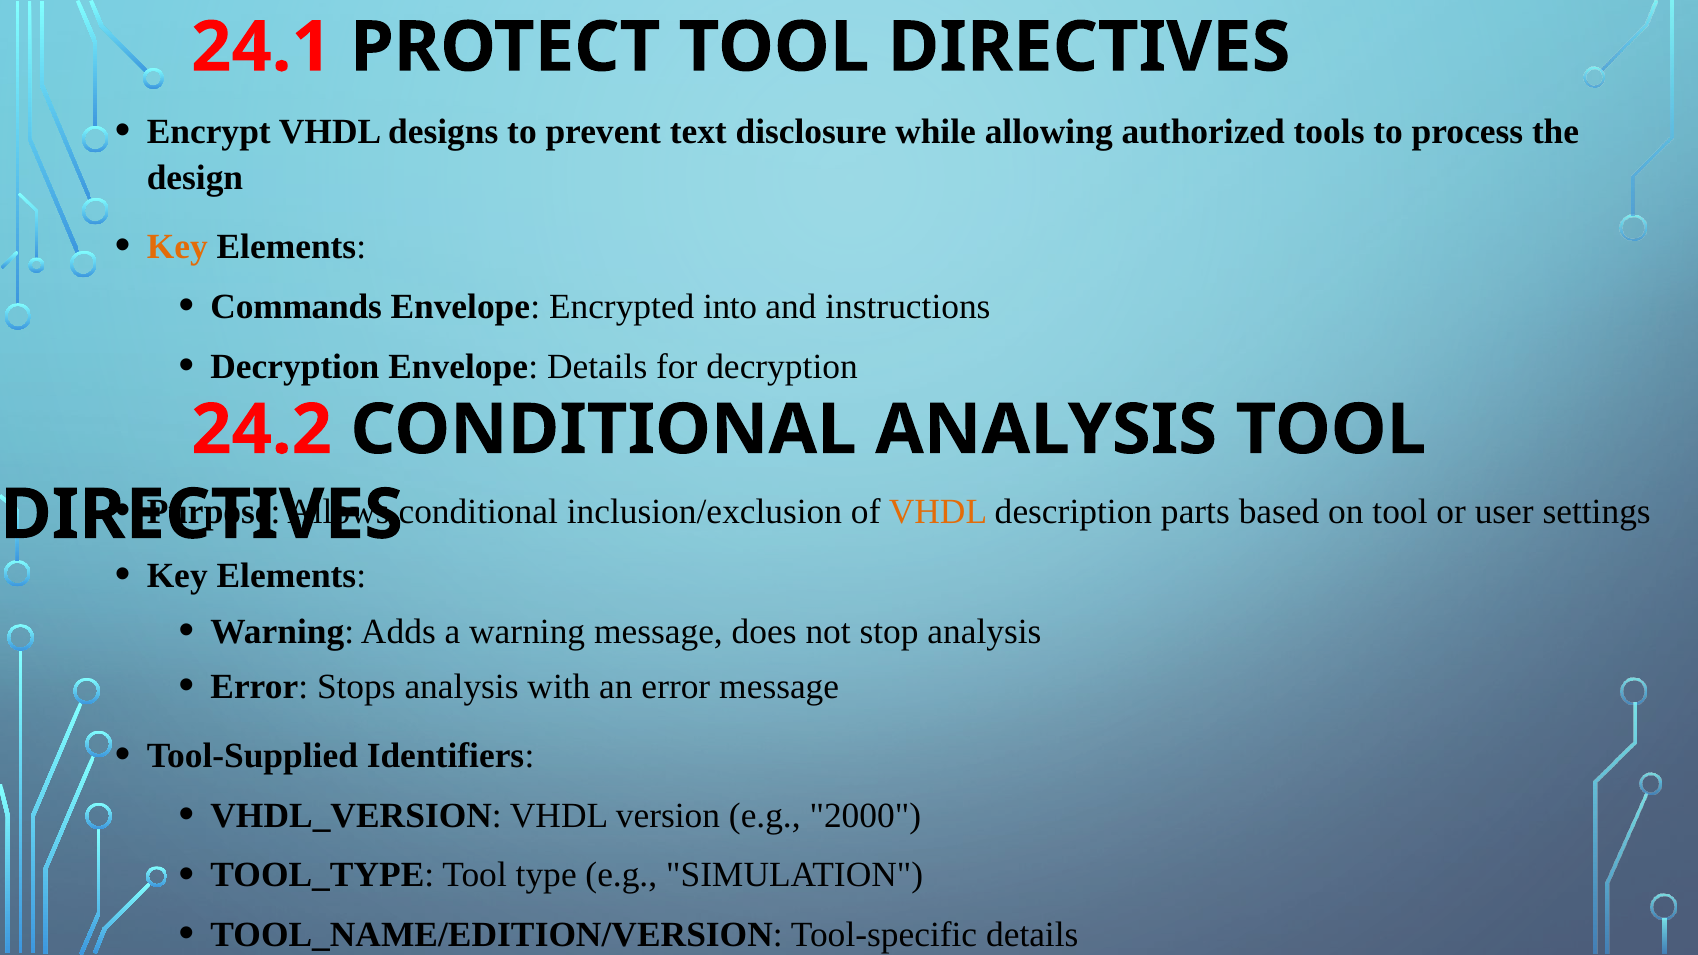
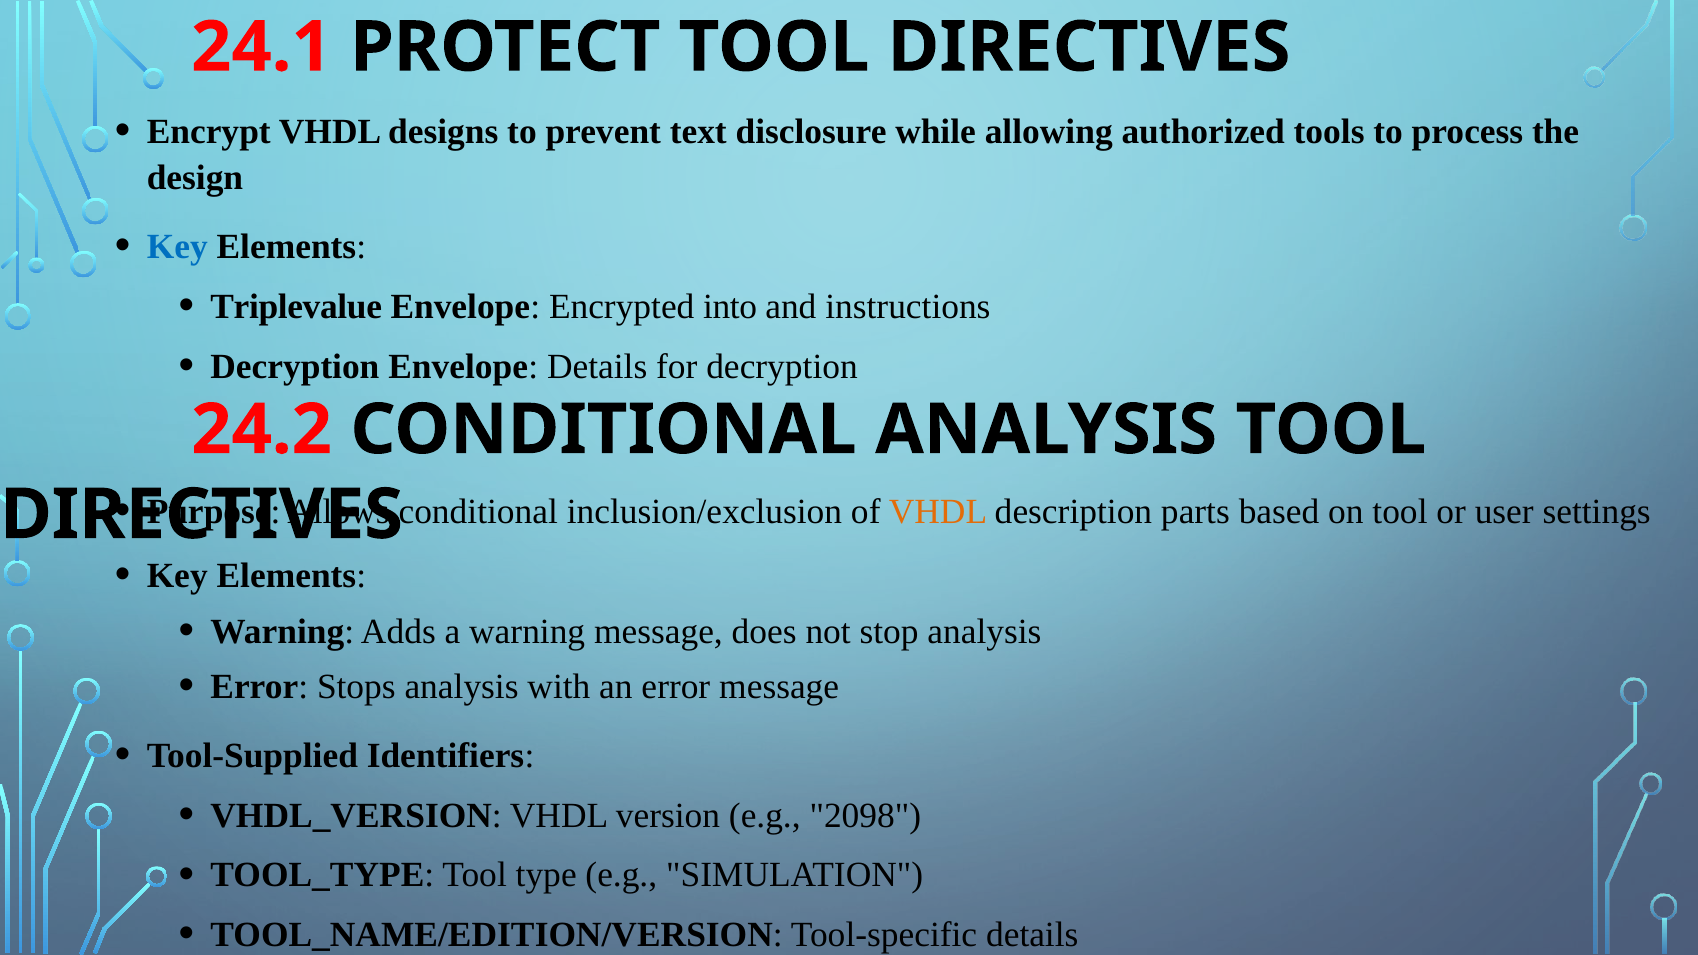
Key colour: orange -> blue (177, 247)
Commands: Commands -> Triplevalue (296, 307)
2000: 2000 -> 2098 (865, 816)
